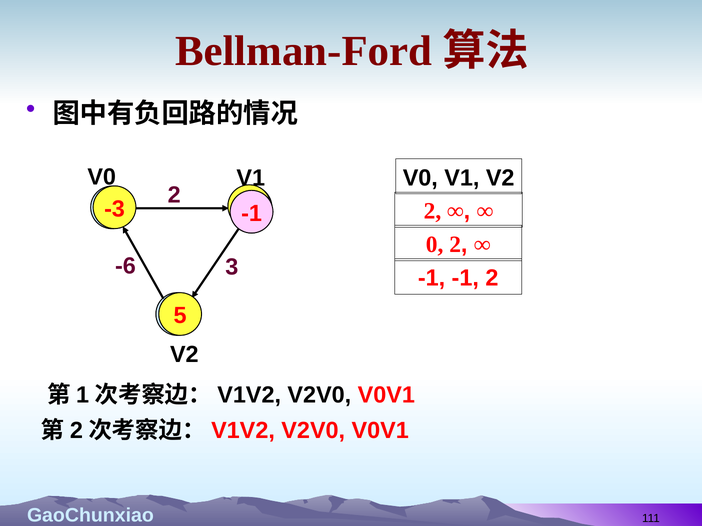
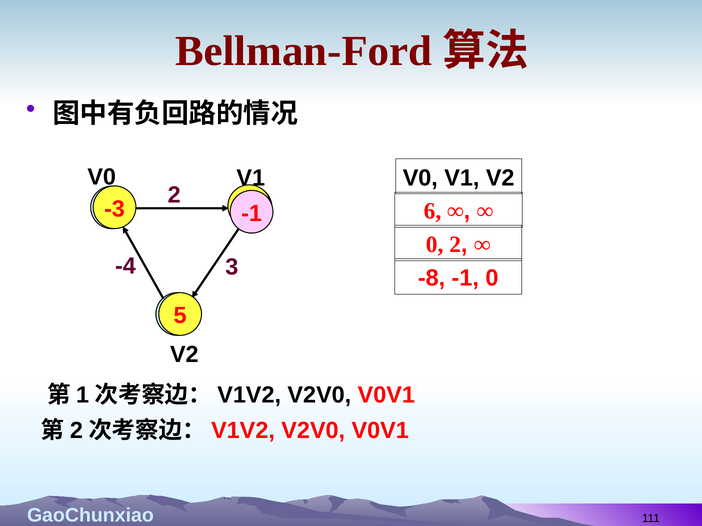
2: 2 -> 6 (432, 211)
-6: -6 -> -4 (125, 266)
-1: -1 -> -8 (432, 278)
-1 2: 2 -> 0 (492, 278)
